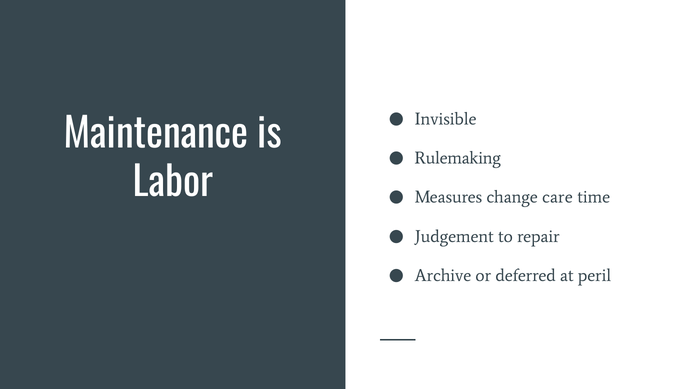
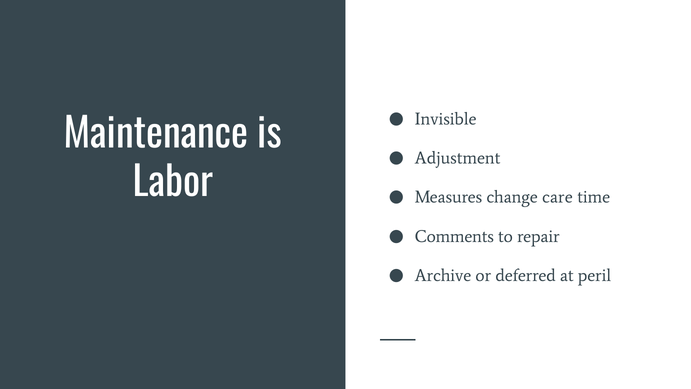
Rulemaking: Rulemaking -> Adjustment (458, 158)
Judgement: Judgement -> Comments (454, 236)
